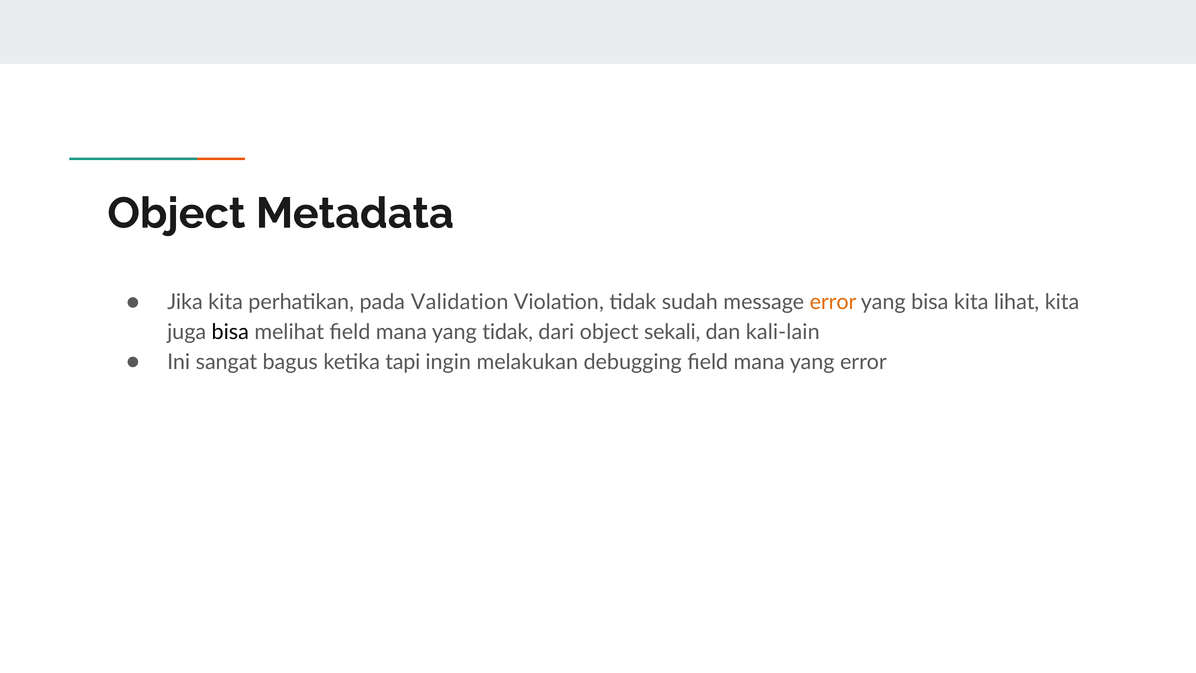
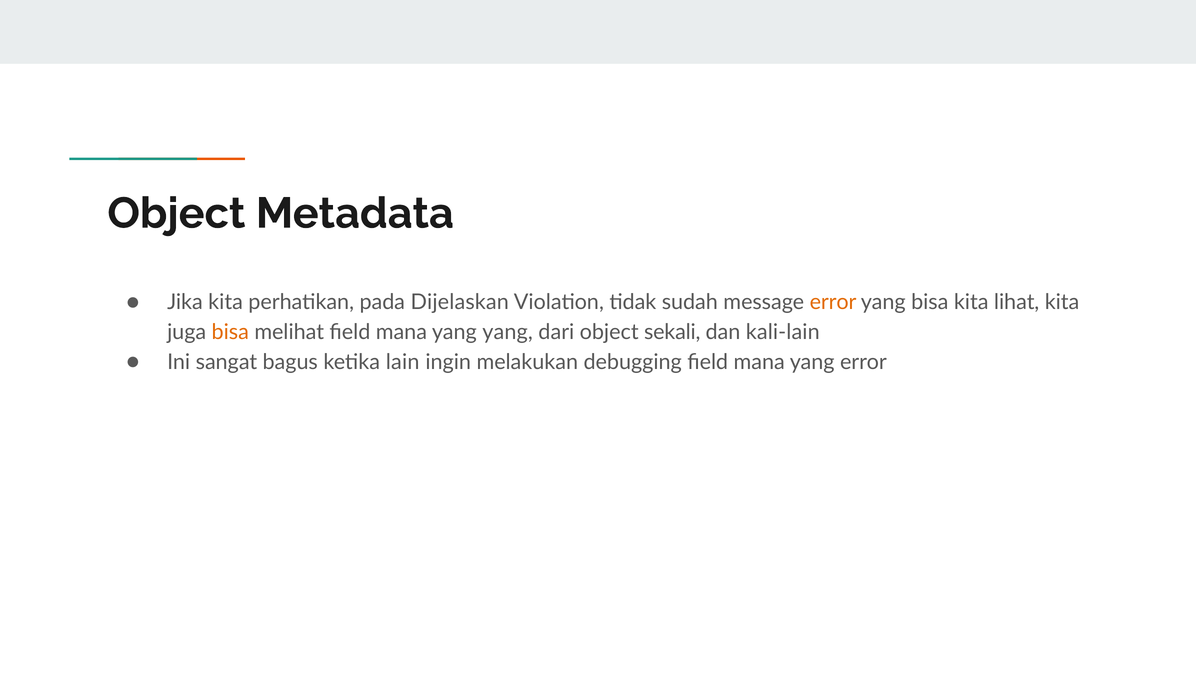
Validation: Validation -> Dijelaskan (460, 302)
bisa colour: black -> orange (230, 332)
yang tidak: tidak -> yang (508, 332)
tapi: tapi -> lain (403, 362)
